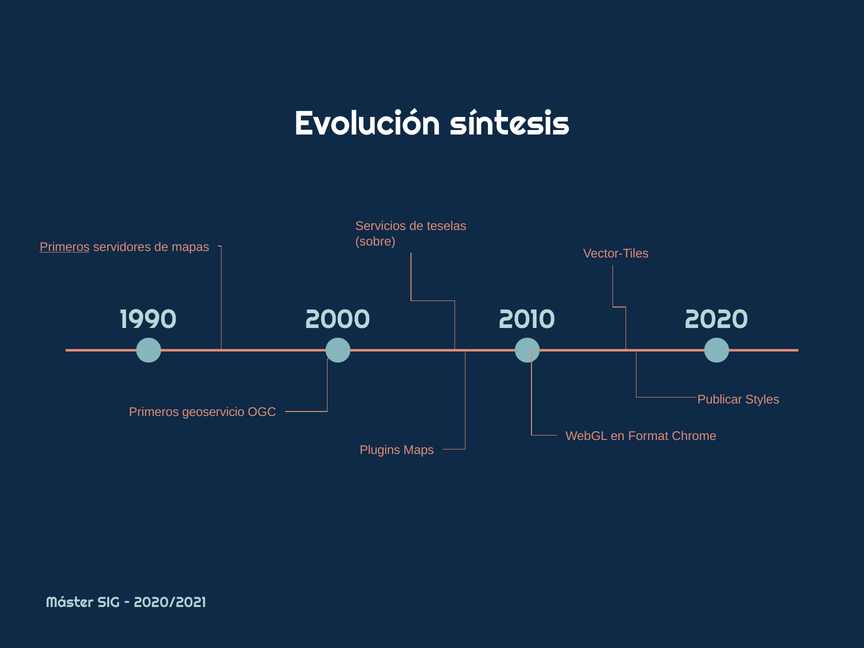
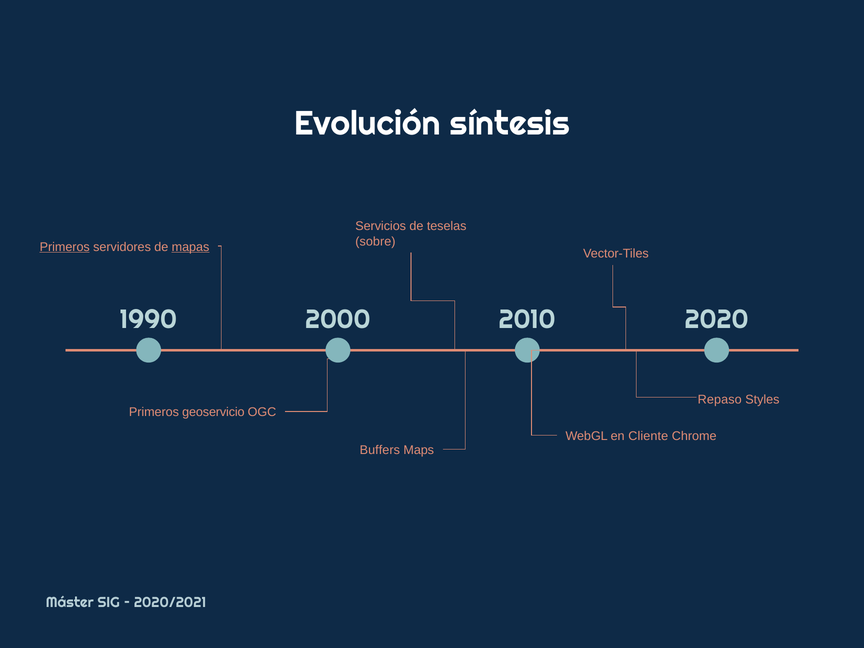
mapas underline: none -> present (191, 247)
Publicar: Publicar -> Repaso (720, 400)
Format: Format -> Cliente (648, 436)
Plugins: Plugins -> Buffers (380, 450)
